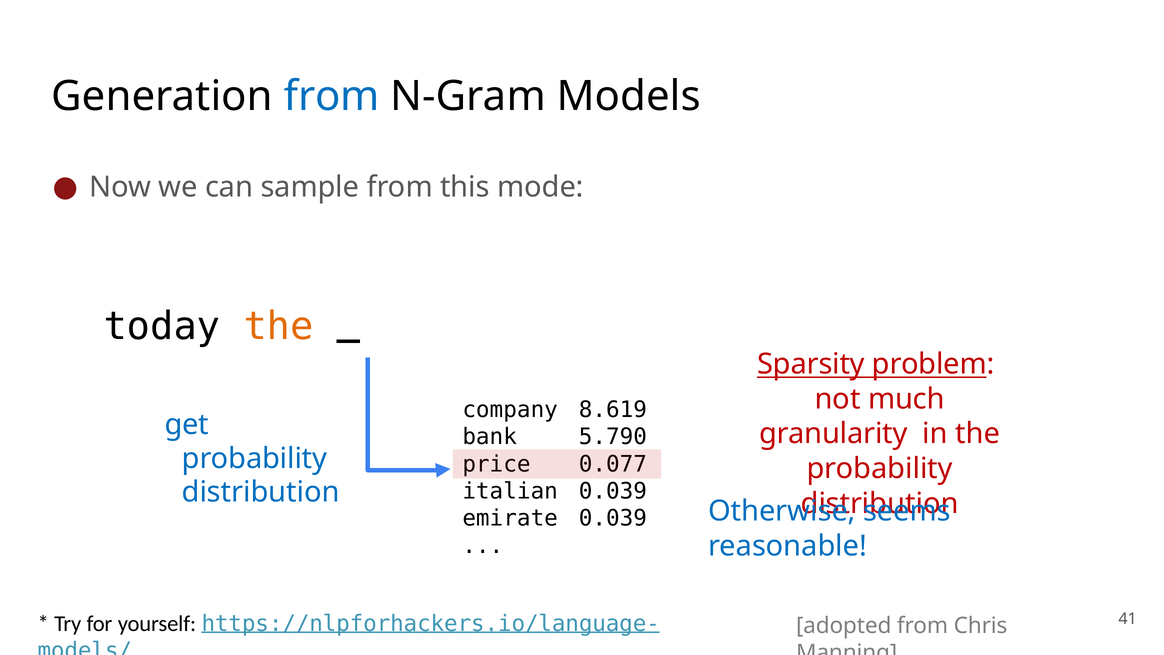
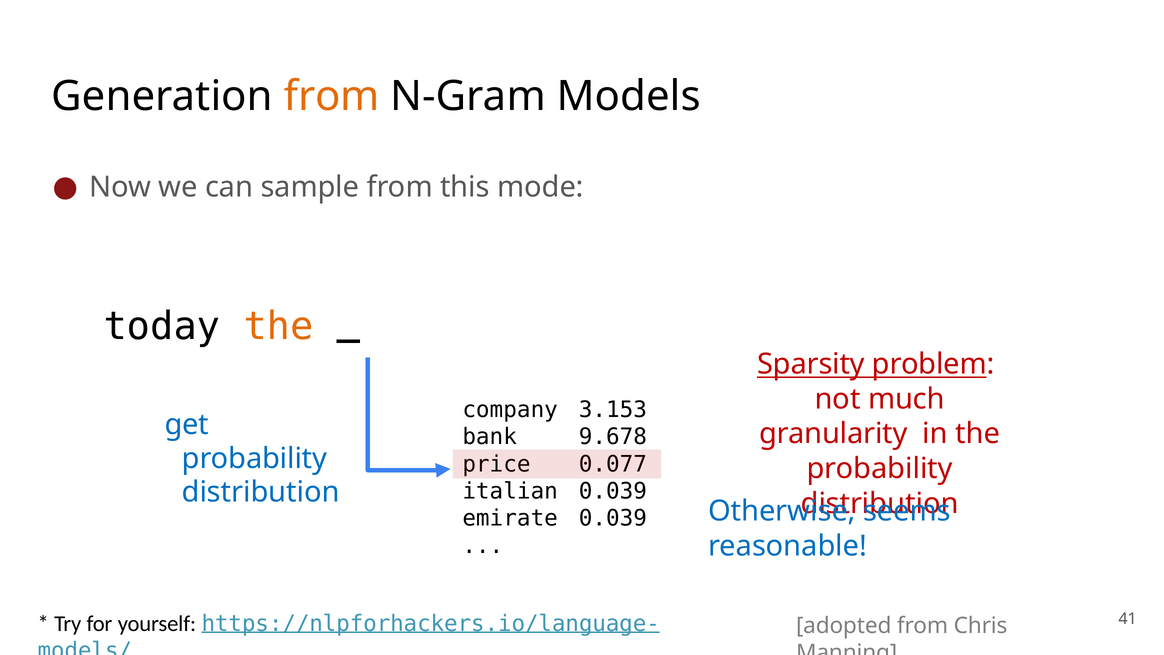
from colour: blue -> orange (332, 96)
8.619: 8.619 -> 3.153 (613, 410)
5.790: 5.790 -> 9.678 (613, 437)
